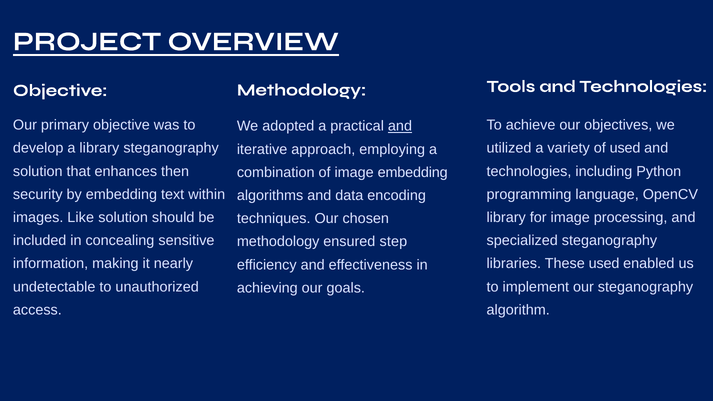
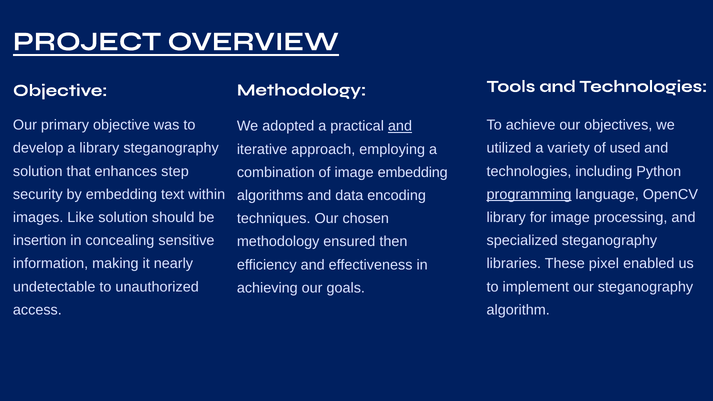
then: then -> step (175, 171)
programming underline: none -> present (529, 194)
included: included -> insertion (40, 241)
step: step -> then (393, 242)
These used: used -> pixel (604, 264)
